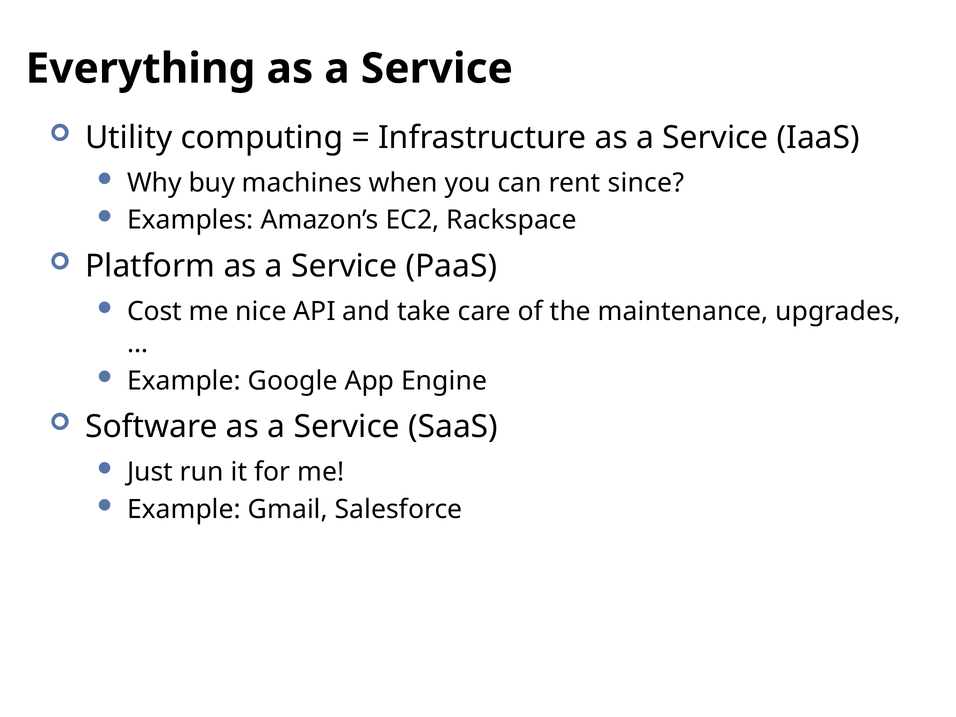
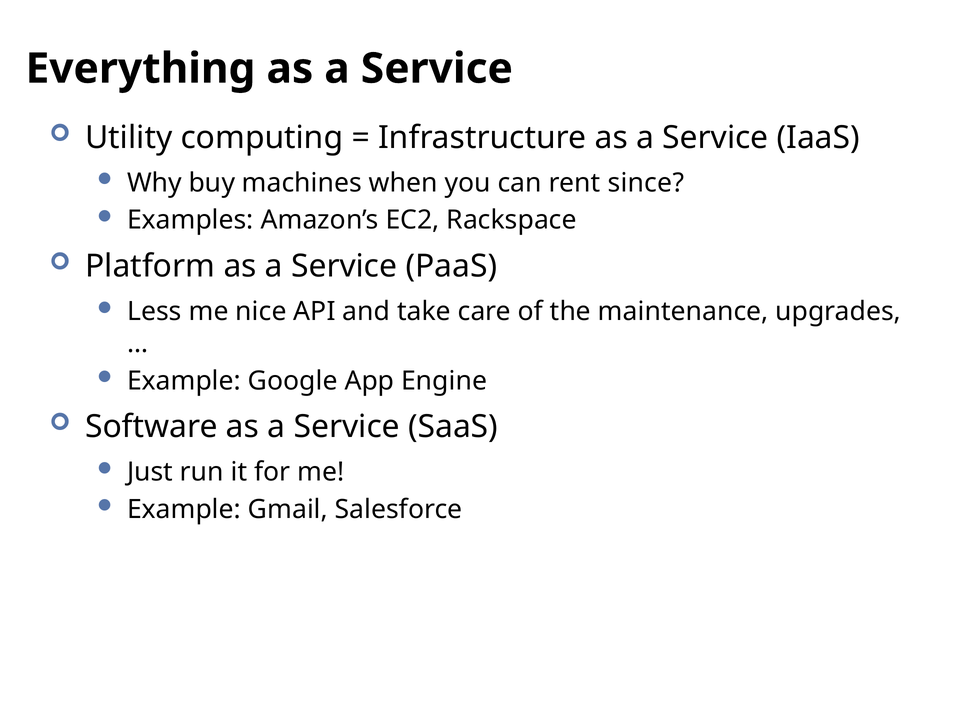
Cost: Cost -> Less (154, 312)
